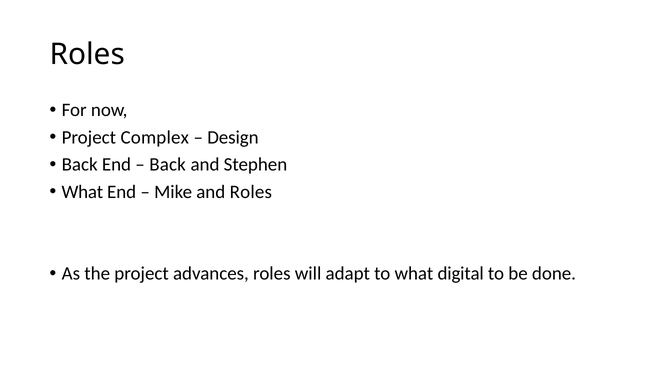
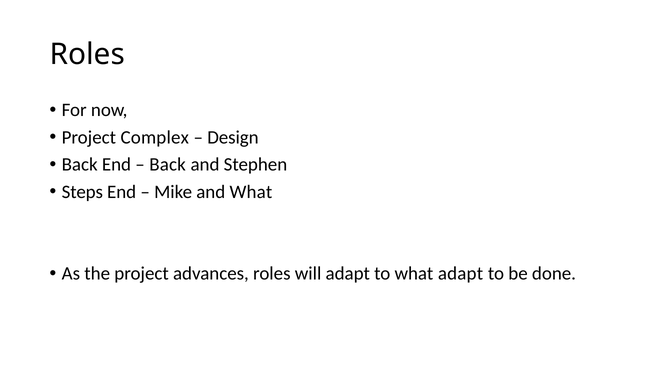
What: What -> Steps (82, 192)
and Roles: Roles -> What (251, 192)
what digital: digital -> adapt (460, 273)
